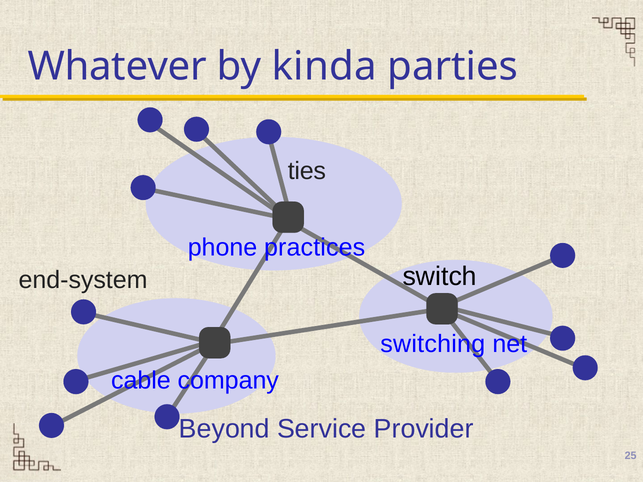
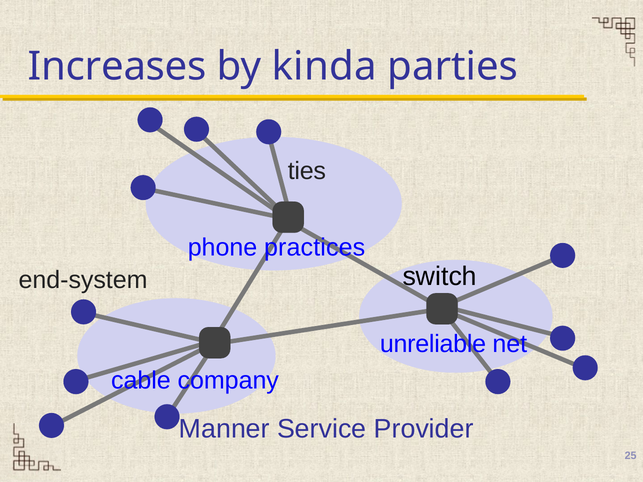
Whatever: Whatever -> Increases (117, 67)
switching: switching -> unreliable (433, 344)
Beyond: Beyond -> Manner (224, 429)
